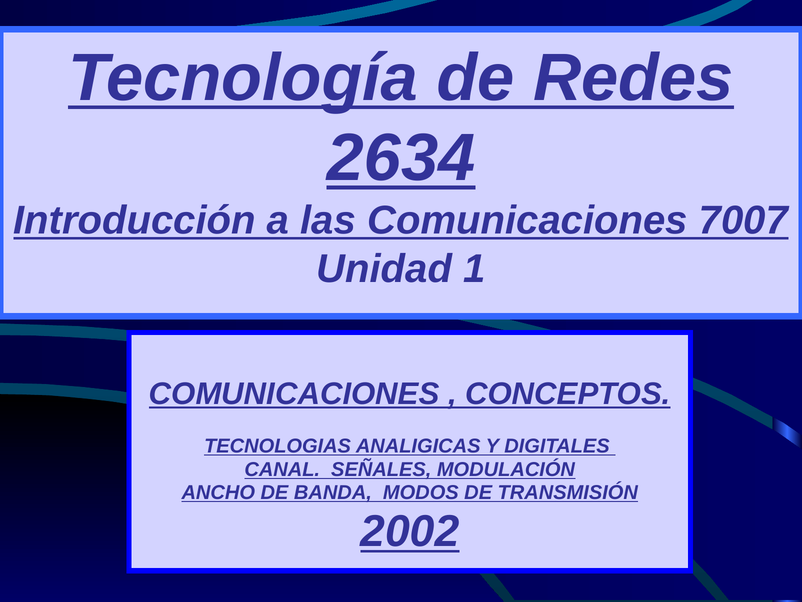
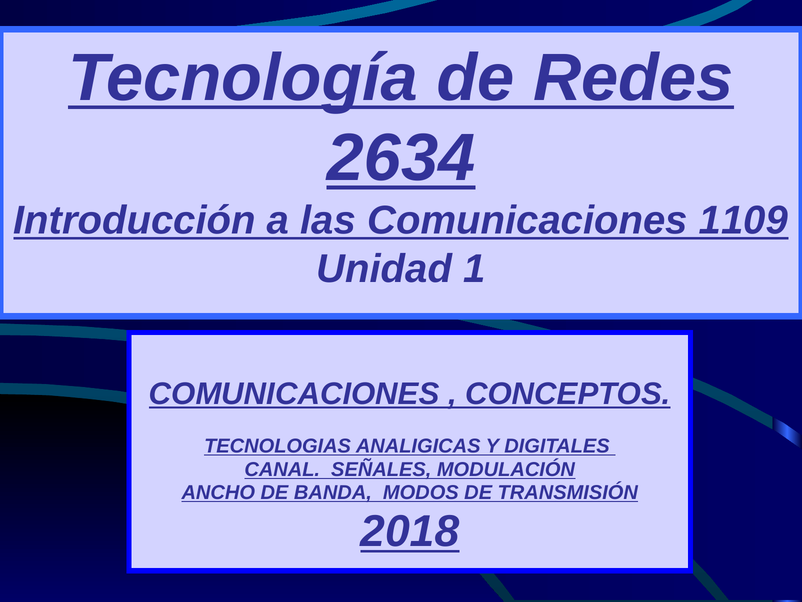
7007: 7007 -> 1109 (743, 220)
2002: 2002 -> 2018 (410, 531)
